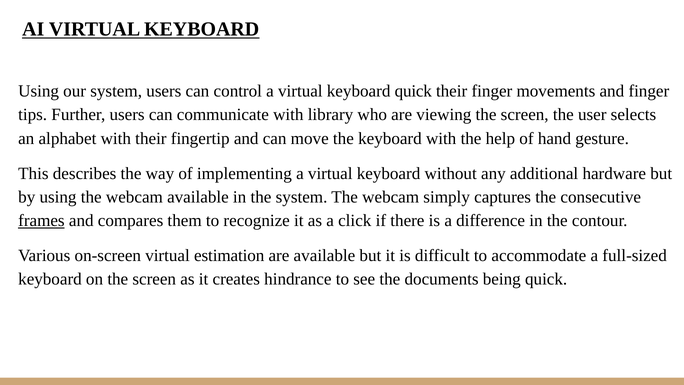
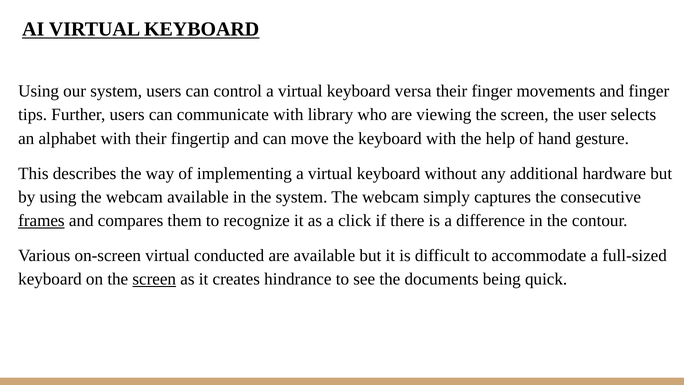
keyboard quick: quick -> versa (413, 91)
estimation: estimation -> conducted (229, 255)
screen underline: none -> present (154, 279)
